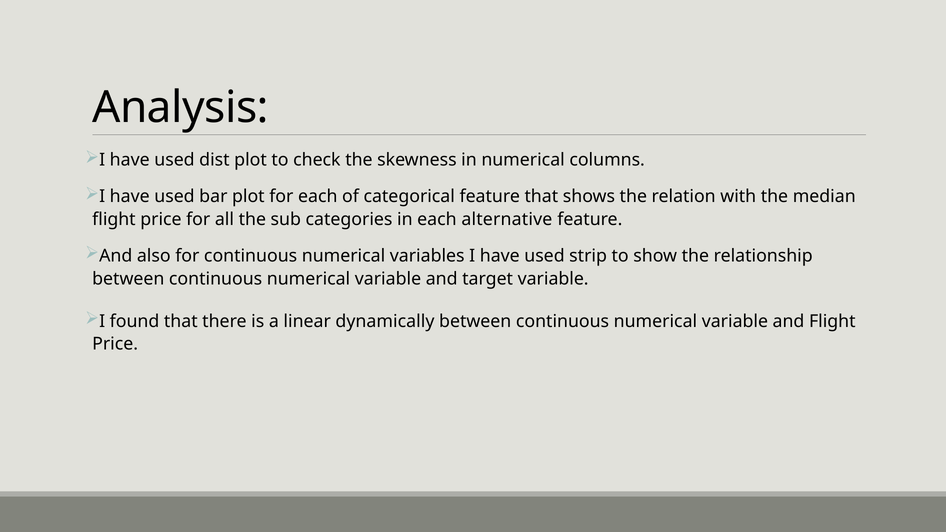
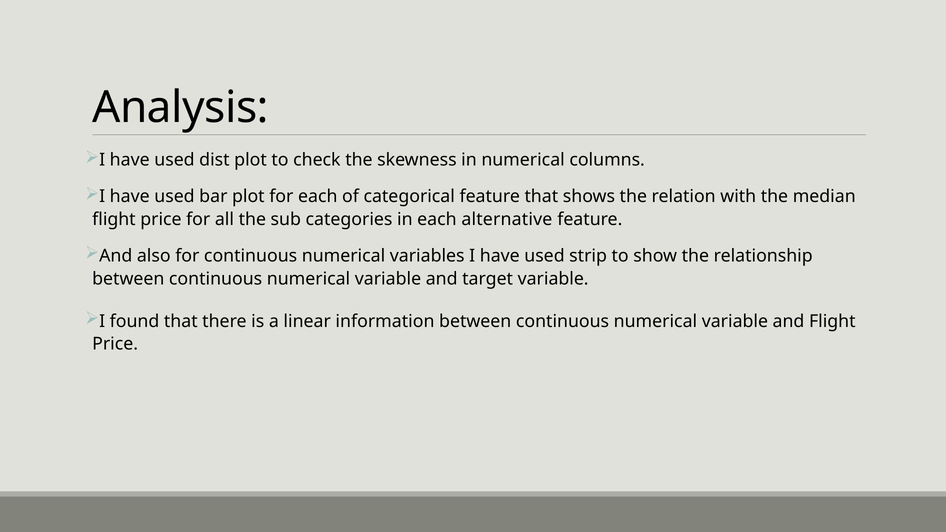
dynamically: dynamically -> information (385, 321)
